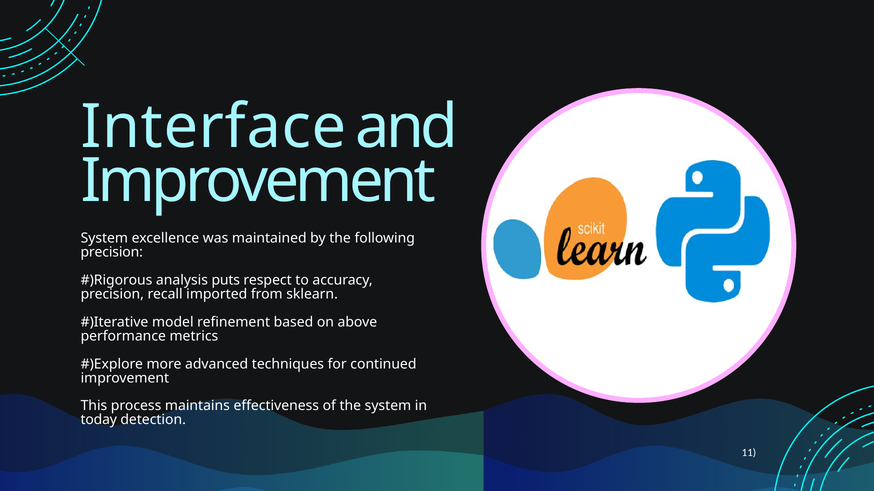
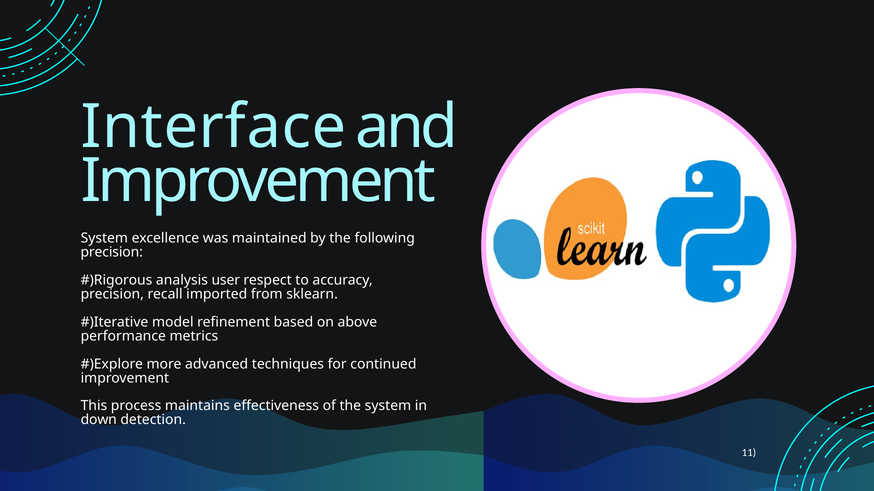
puts: puts -> user (226, 281)
today: today -> down (99, 420)
